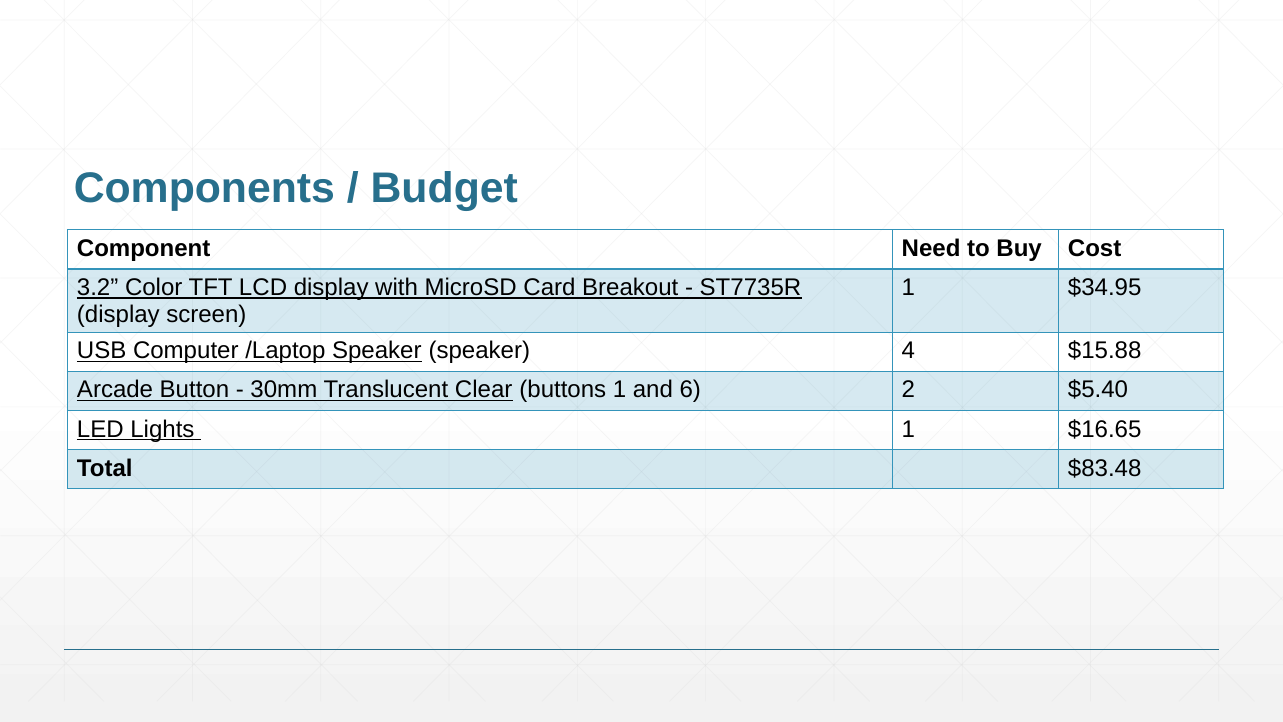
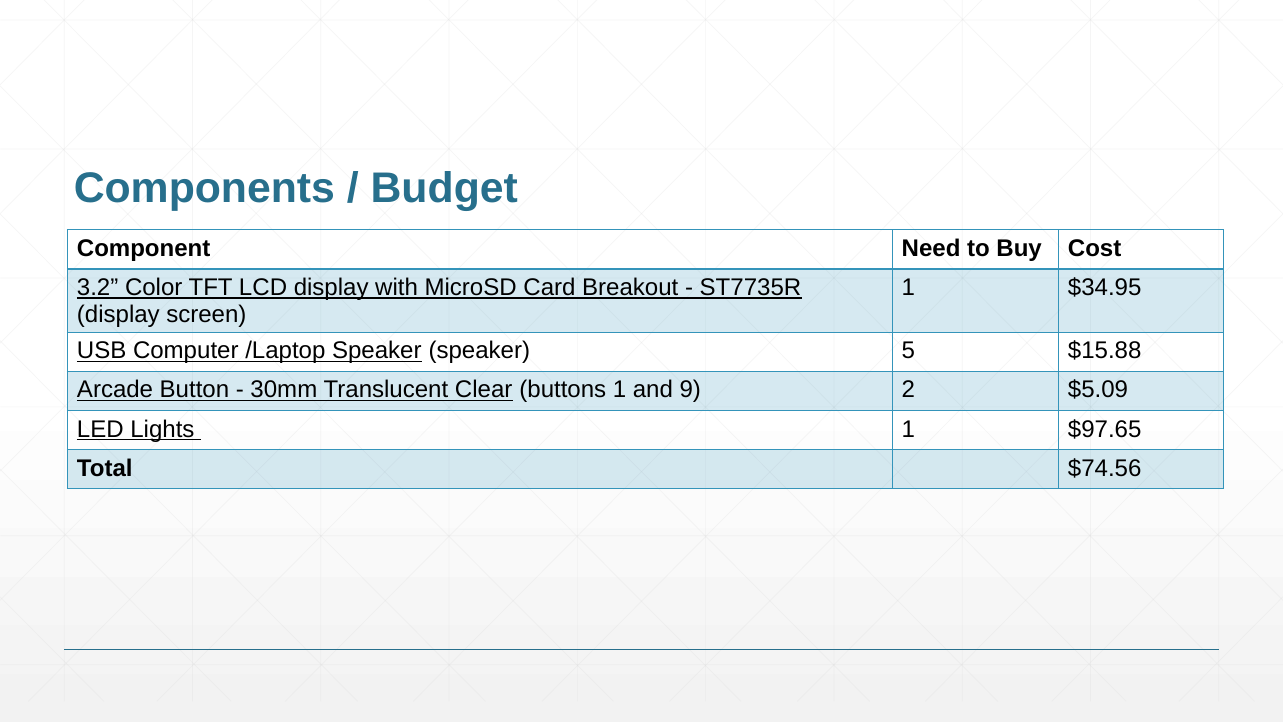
4: 4 -> 5 (908, 351)
6: 6 -> 9 (690, 390)
$5.40: $5.40 -> $5.09 (1098, 390)
$16.65: $16.65 -> $97.65 (1105, 429)
$83.48: $83.48 -> $74.56 (1105, 468)
